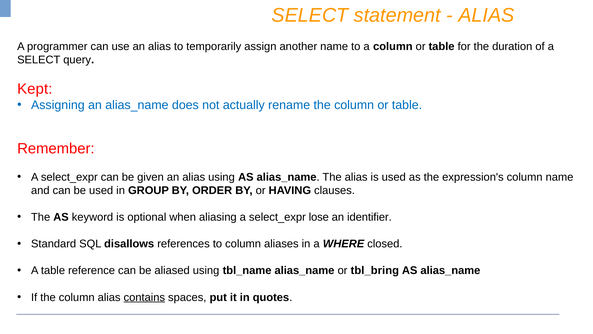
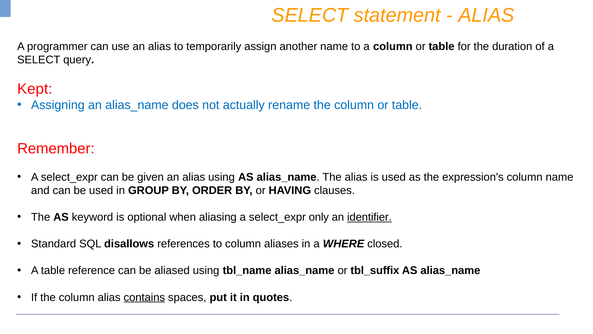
lose: lose -> only (319, 217)
identifier underline: none -> present (369, 217)
tbl_bring: tbl_bring -> tbl_suffix (375, 270)
